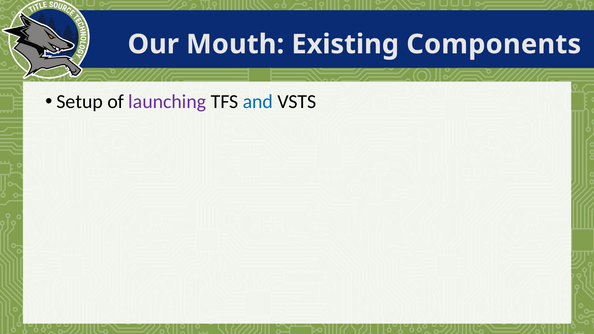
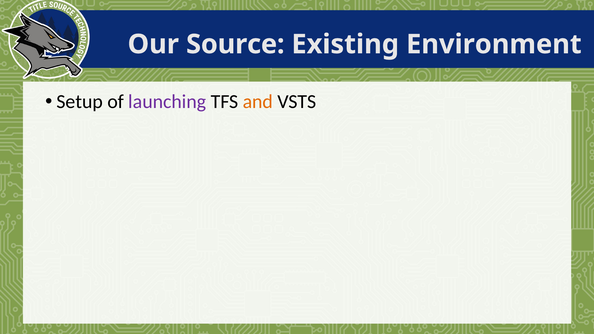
Mouth: Mouth -> Source (235, 44)
Components: Components -> Environment (494, 44)
and colour: blue -> orange (258, 102)
